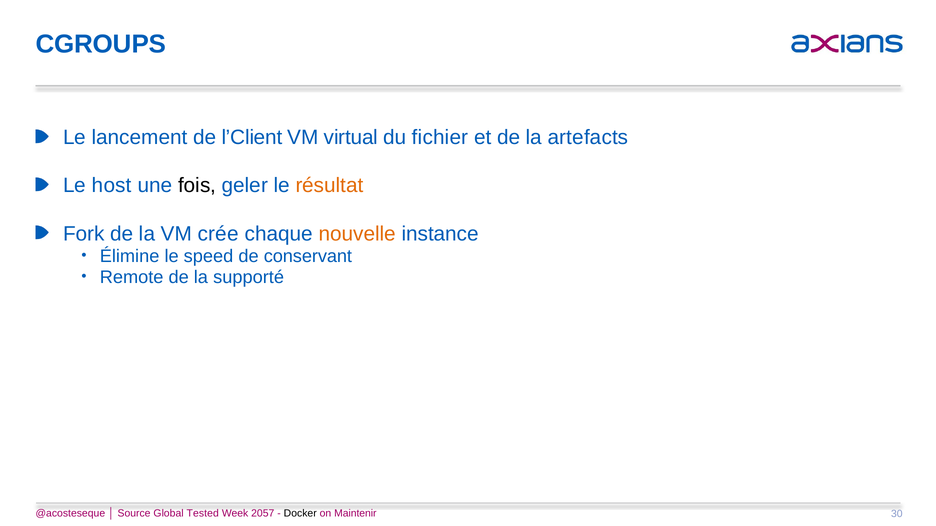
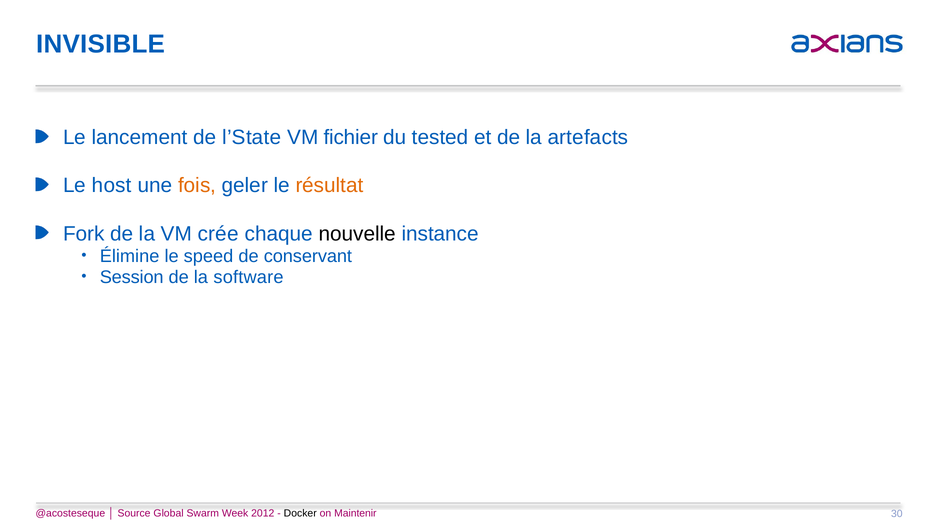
CGROUPS: CGROUPS -> INVISIBLE (101, 44)
l’Client: l’Client -> l’State (252, 138)
virtual: virtual -> fichier (351, 138)
fichier: fichier -> tested (440, 138)
fois colour: black -> orange (197, 186)
nouvelle colour: orange -> black (357, 234)
Remote: Remote -> Session (132, 278)
supporté: supporté -> software (249, 278)
Tested: Tested -> Swarm (203, 514)
2057: 2057 -> 2012 (263, 514)
